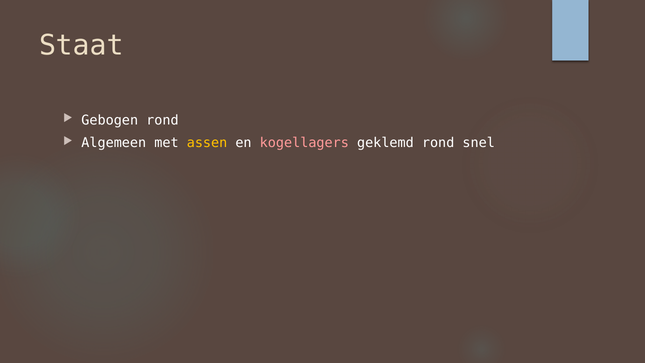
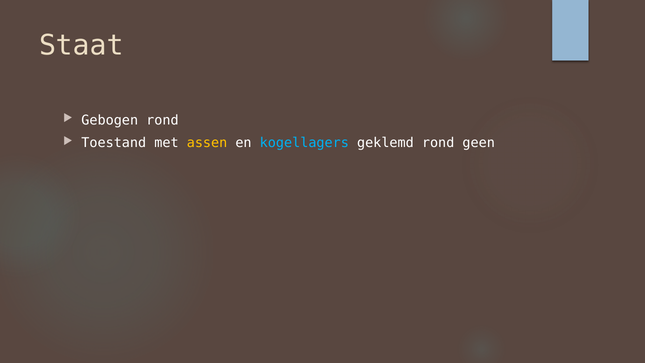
Algemeen: Algemeen -> Toestand (114, 143)
kogellagers colour: pink -> light blue (304, 143)
snel: snel -> geen (479, 143)
